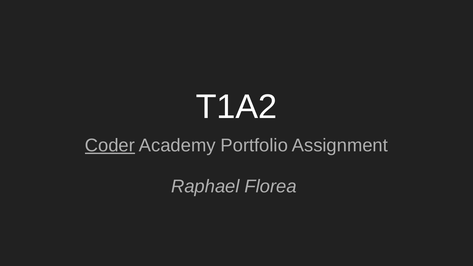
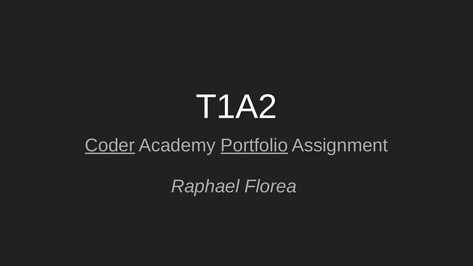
Portfolio underline: none -> present (254, 146)
